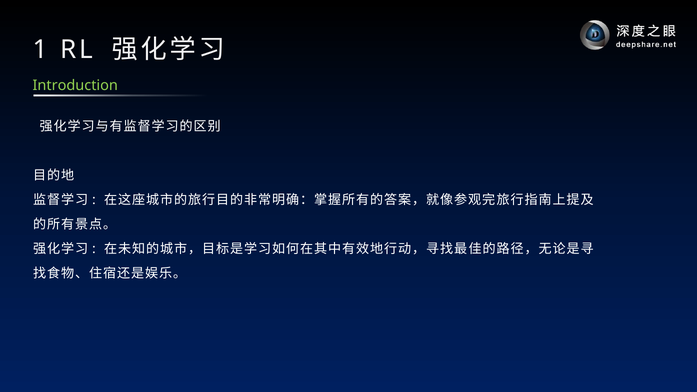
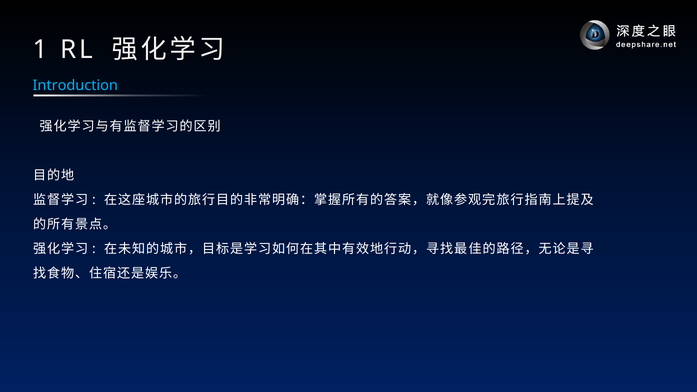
Introduction colour: light green -> light blue (75, 85)
